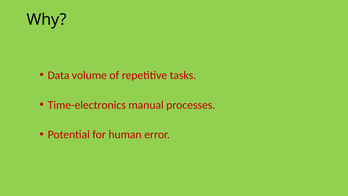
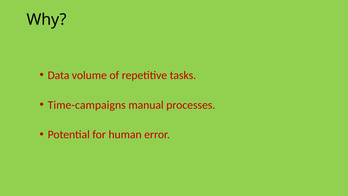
Time-electronics: Time-electronics -> Time-campaigns (87, 105)
